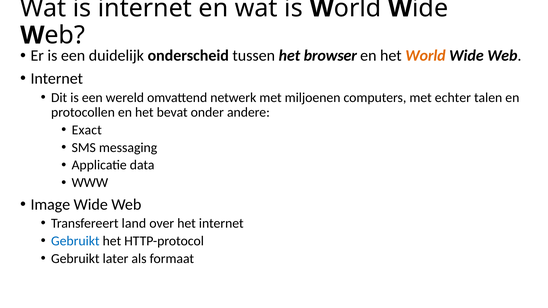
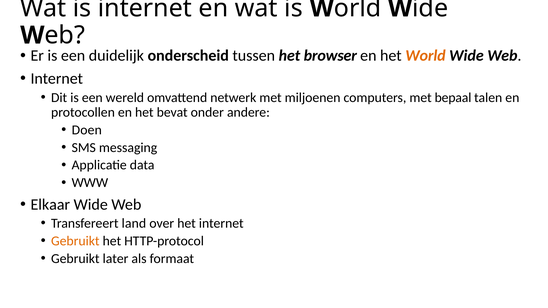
echter: echter -> bepaal (453, 98)
Exact: Exact -> Doen (87, 130)
Image: Image -> Elkaar (50, 205)
Gebruikt colour: blue -> orange (75, 241)
